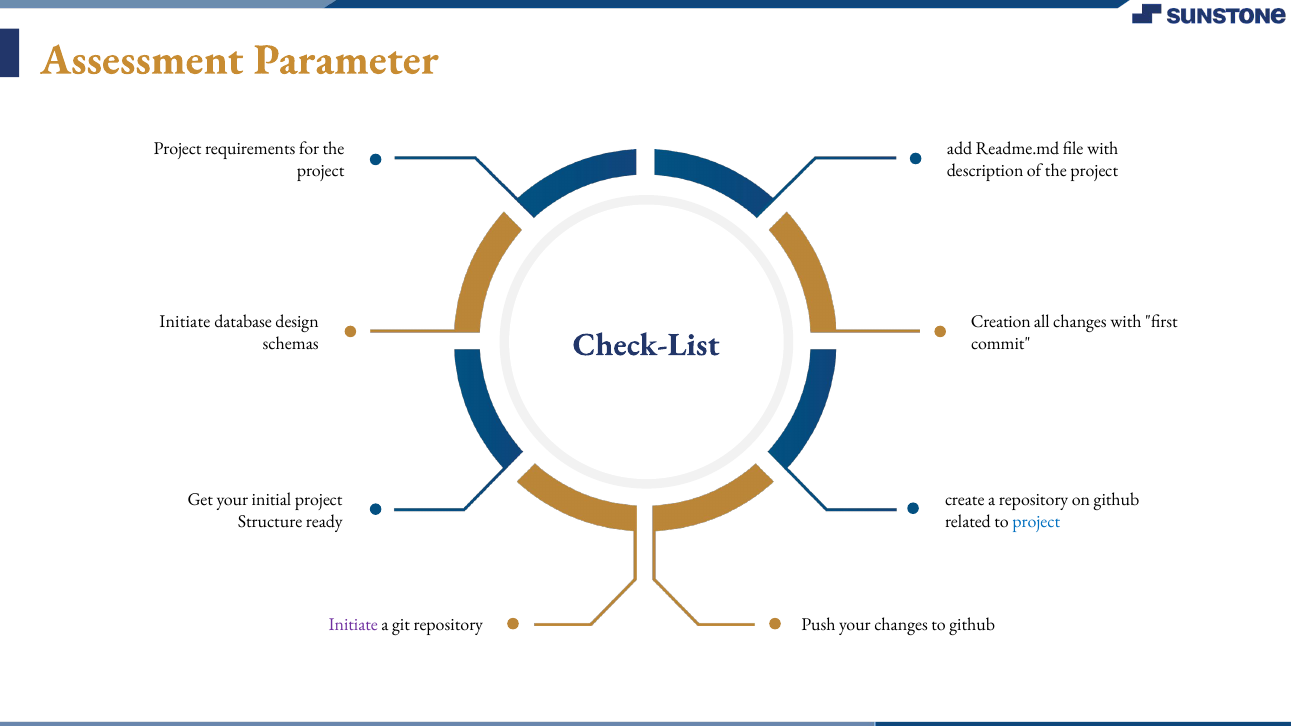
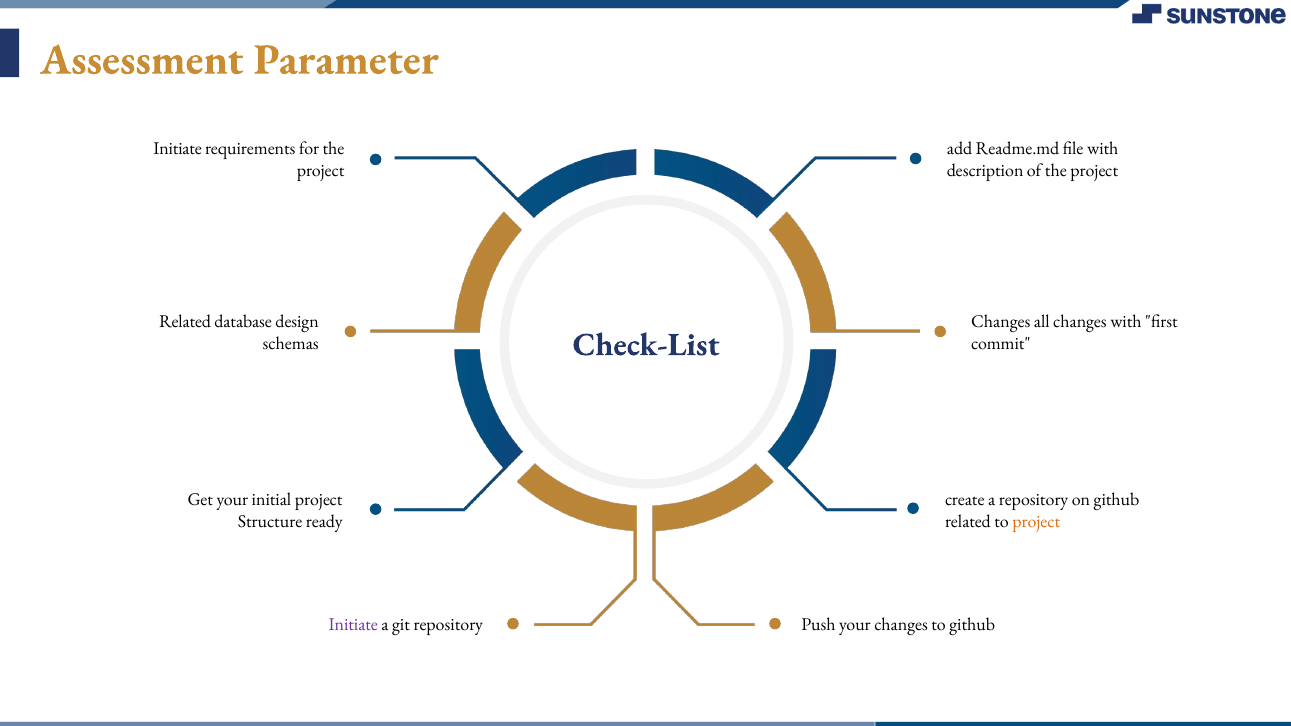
Project: Project -> Initiate (178, 149)
Initiate: Initiate -> Related (185, 322)
Creation: Creation -> Changes (1001, 322)
project colour: blue -> orange (1036, 522)
